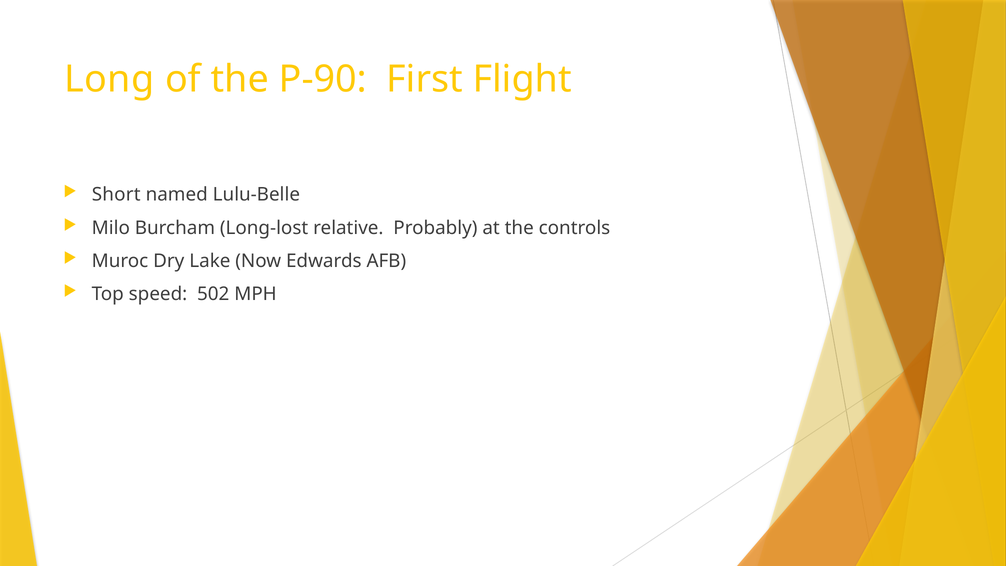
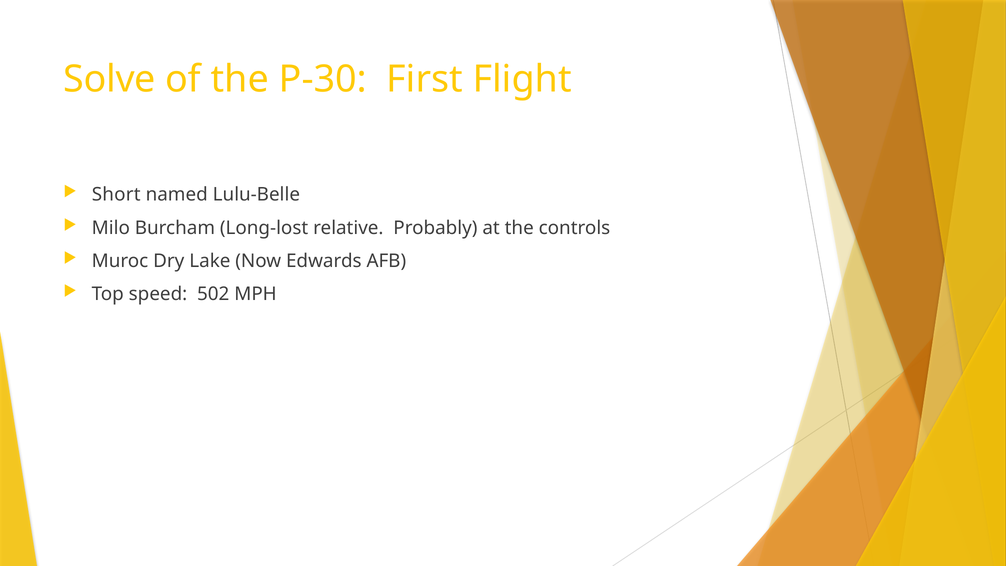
Long: Long -> Solve (110, 79)
P-90: P-90 -> P-30 (323, 79)
